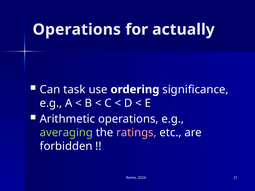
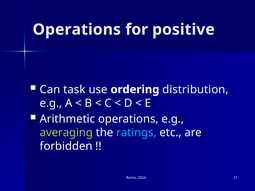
actually: actually -> positive (183, 30)
significance: significance -> distribution (195, 90)
ratings colour: pink -> light blue (136, 133)
